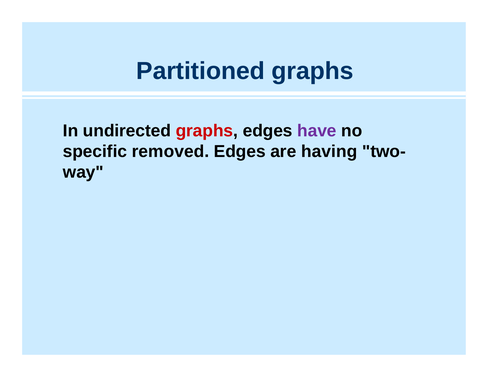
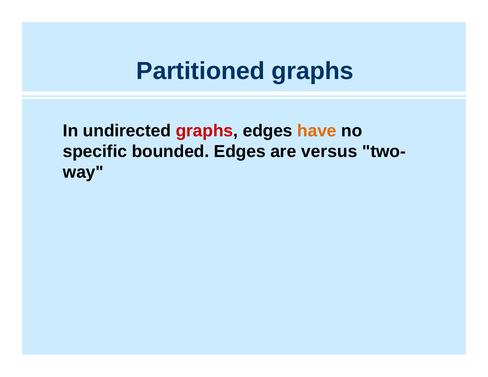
have colour: purple -> orange (317, 131)
removed: removed -> bounded (171, 151)
having: having -> versus (329, 151)
